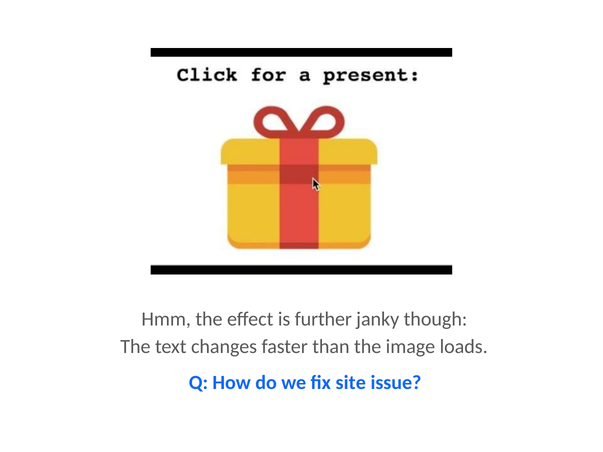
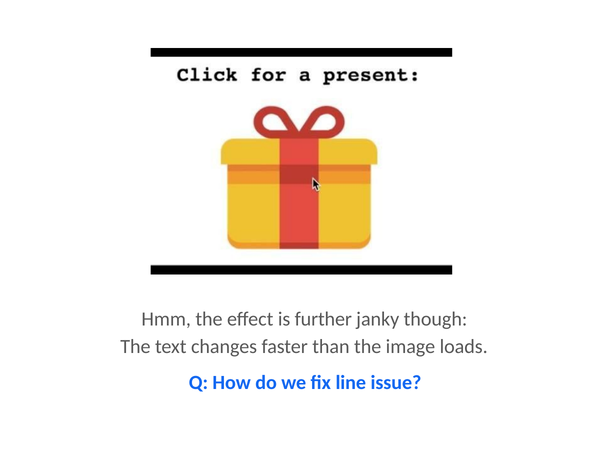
site: site -> line (351, 383)
